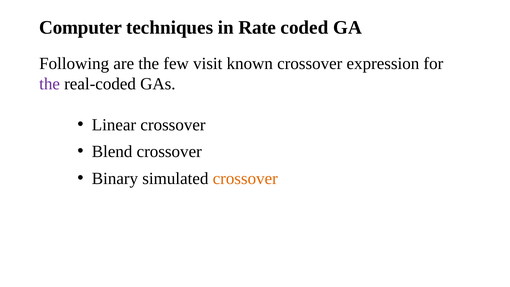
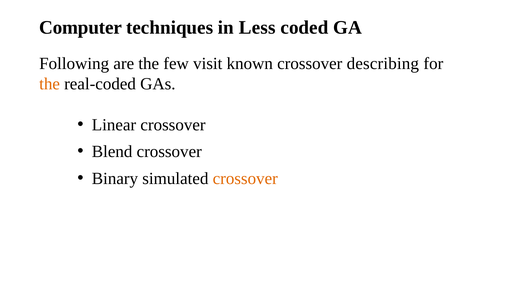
Rate: Rate -> Less (257, 28)
expression: expression -> describing (383, 64)
the colour: purple -> orange (50, 84)
